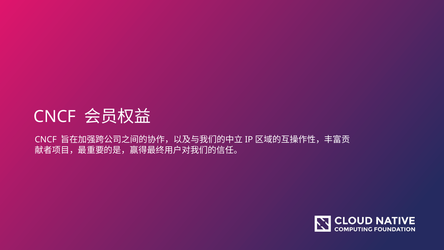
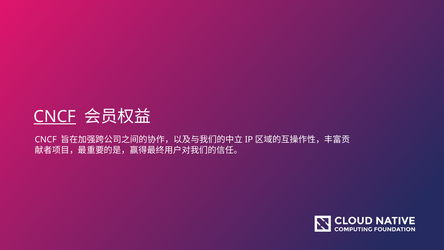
CNCF underline: none -> present (55, 116)
